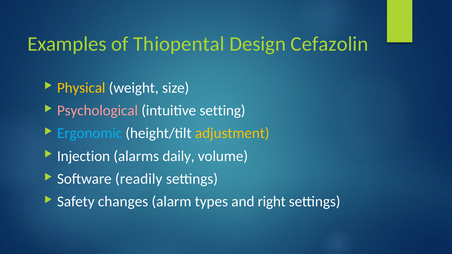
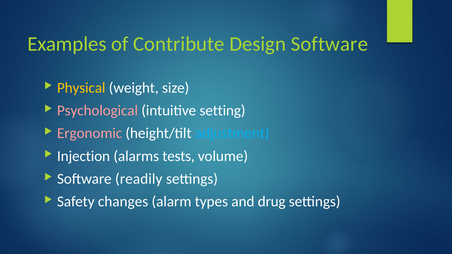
Thiopental: Thiopental -> Contribute (179, 44)
Design Cefazolin: Cefazolin -> Software (329, 44)
Ergonomic colour: light blue -> pink (90, 133)
adjustment colour: yellow -> light blue (232, 133)
daily: daily -> tests (179, 156)
right: right -> drug (272, 202)
